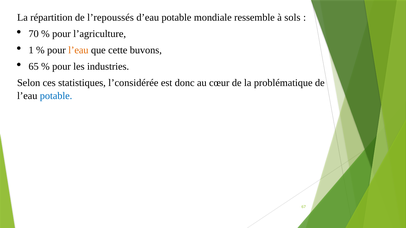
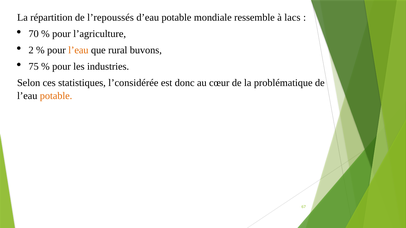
sols: sols -> lacs (292, 17)
1: 1 -> 2 (31, 50)
cette: cette -> rural (118, 50)
65: 65 -> 75 (34, 67)
potable colour: blue -> orange (56, 96)
